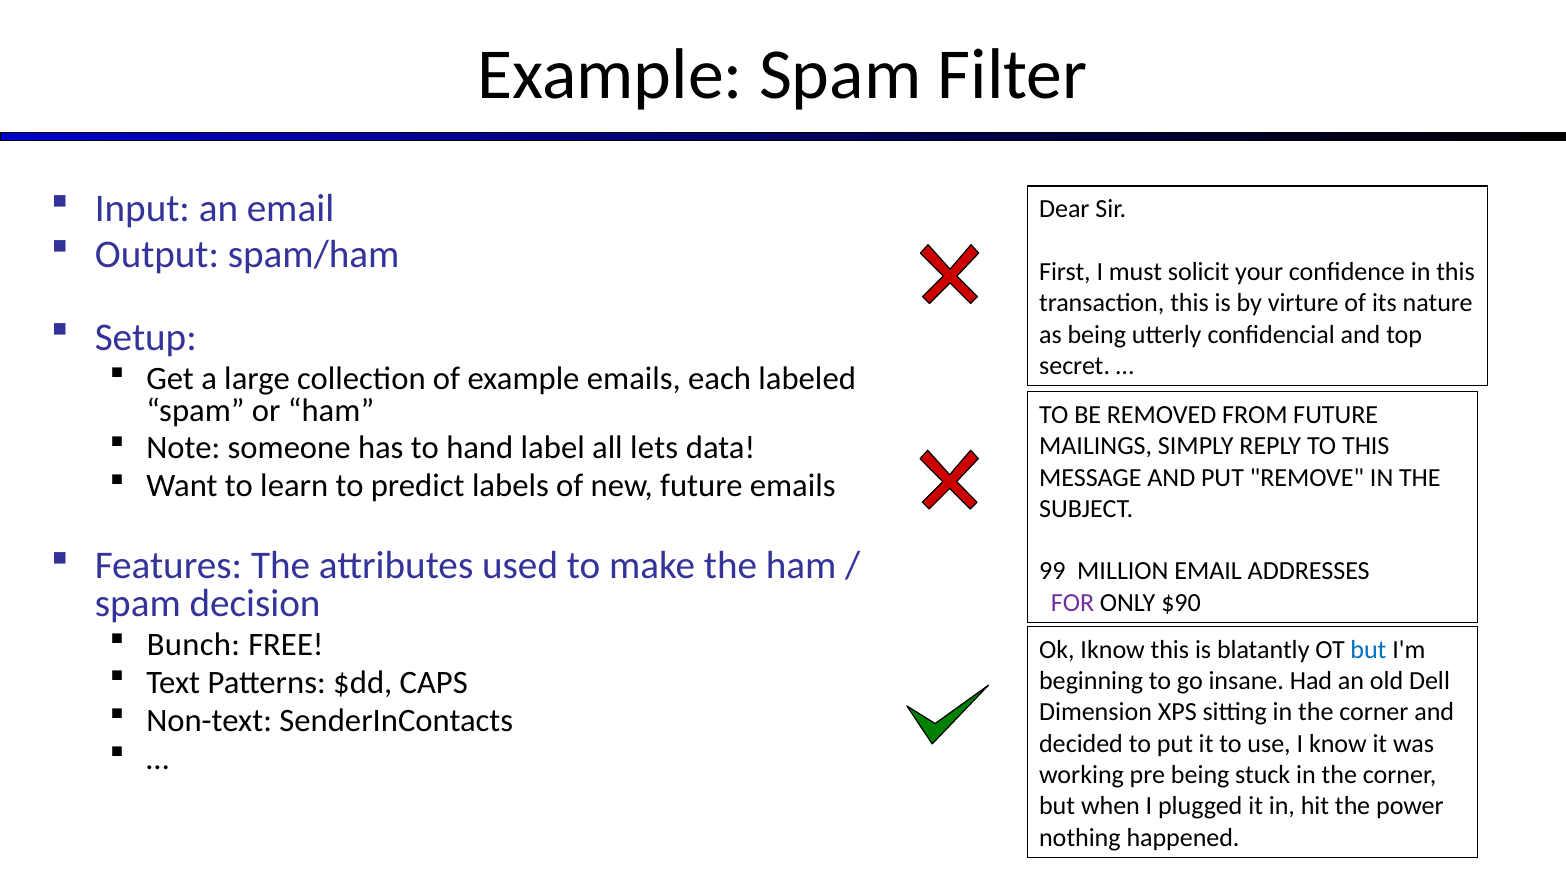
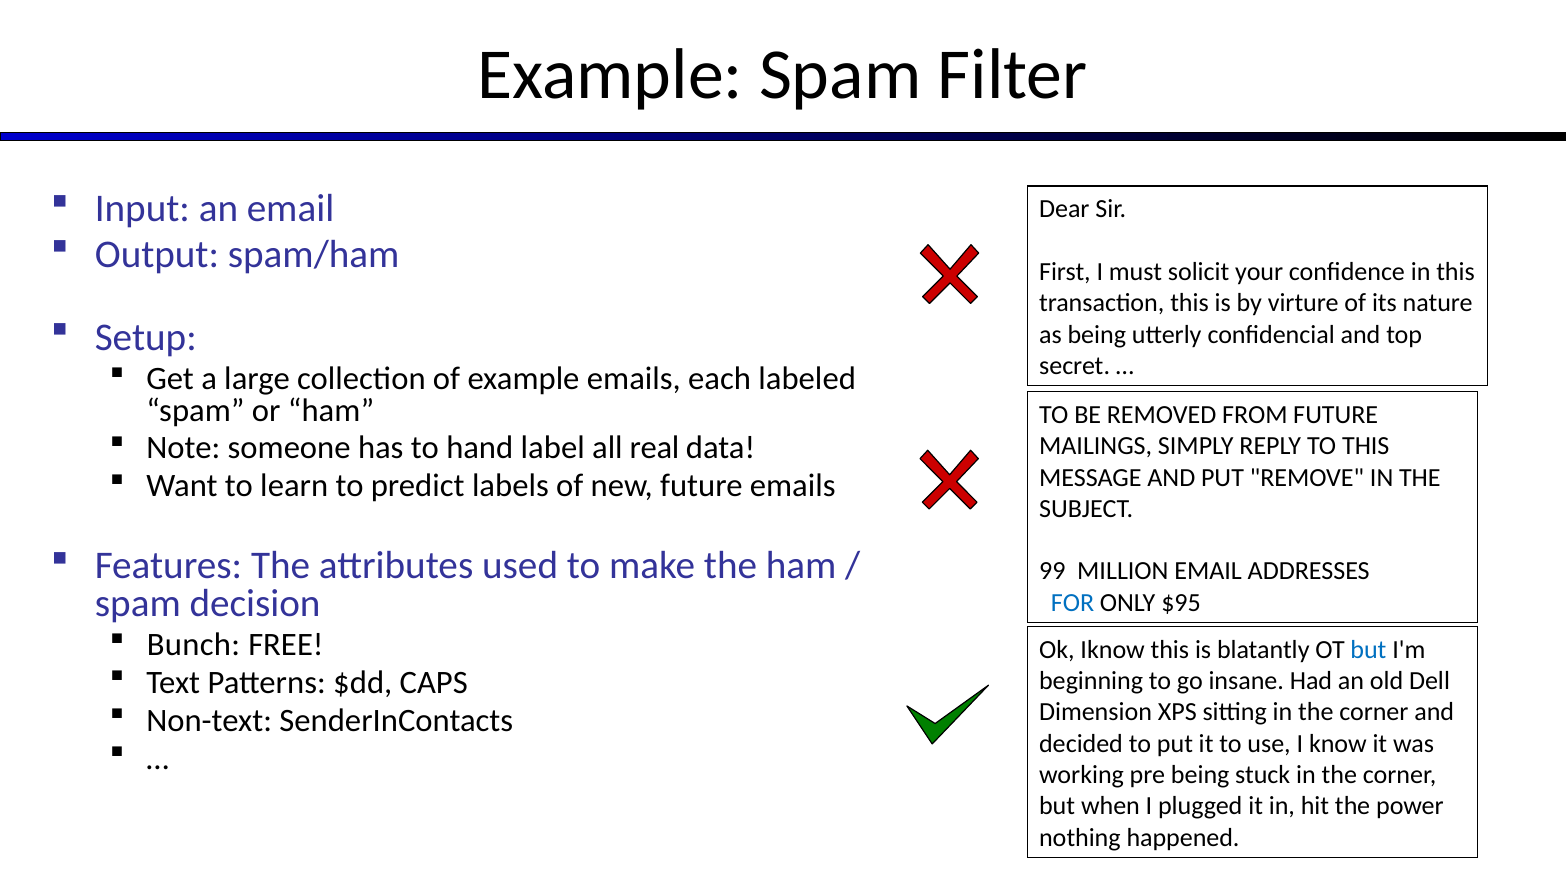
lets: lets -> real (654, 448)
FOR colour: purple -> blue (1073, 603)
$90: $90 -> $95 (1181, 603)
